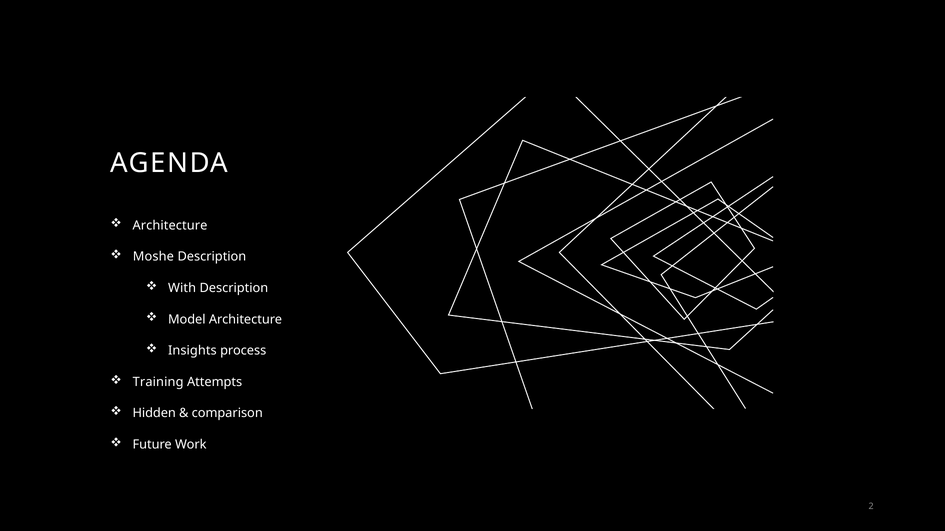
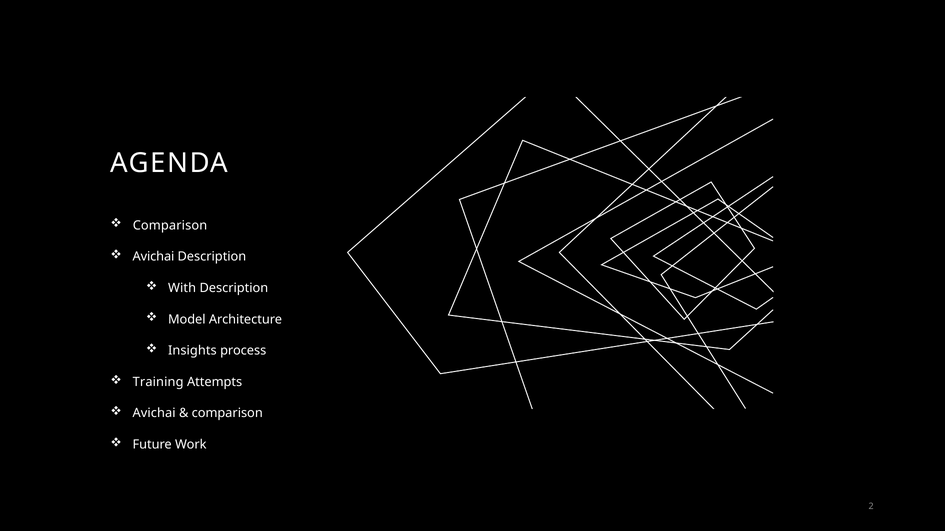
Architecture: Architecture -> Comparison (170, 226)
Moshe: Moshe -> Avichai (153, 257)
Hidden: Hidden -> Avichai (154, 414)
